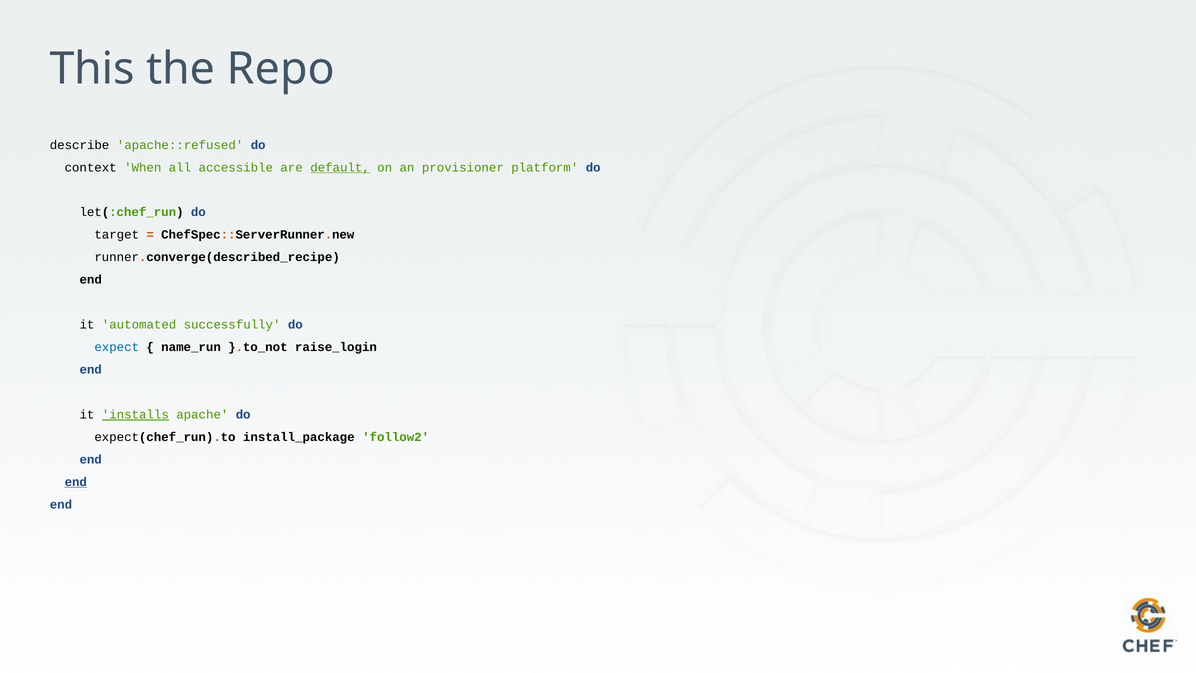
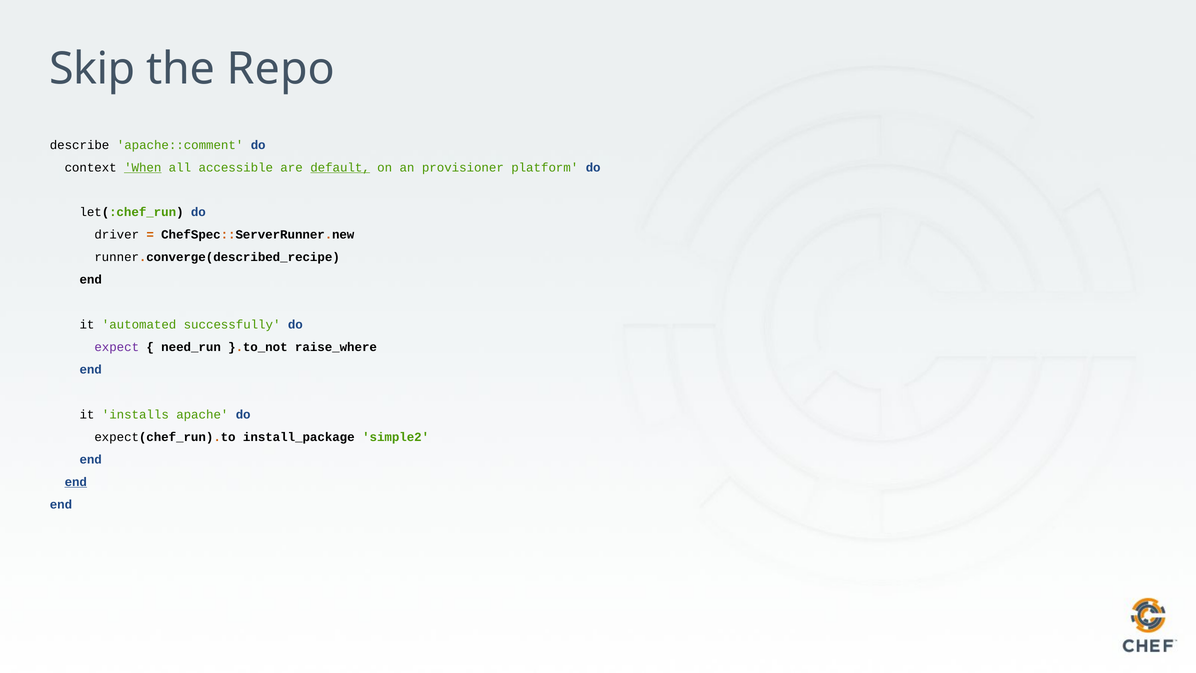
This: This -> Skip (92, 69)
apache::refused: apache::refused -> apache::comment (180, 145)
When underline: none -> present (143, 167)
target: target -> driver (117, 235)
expect colour: blue -> purple (117, 347)
name_run: name_run -> need_run (191, 347)
raise_login: raise_login -> raise_where (336, 347)
installs underline: present -> none (135, 414)
follow2: follow2 -> simple2 (396, 437)
